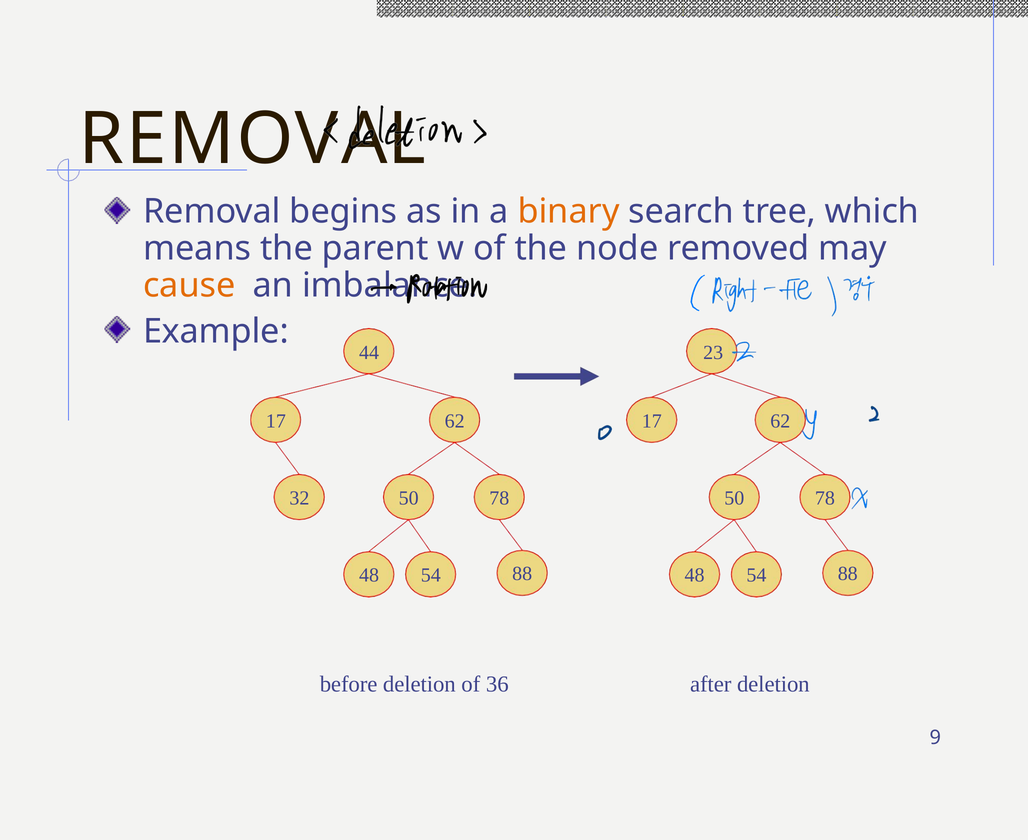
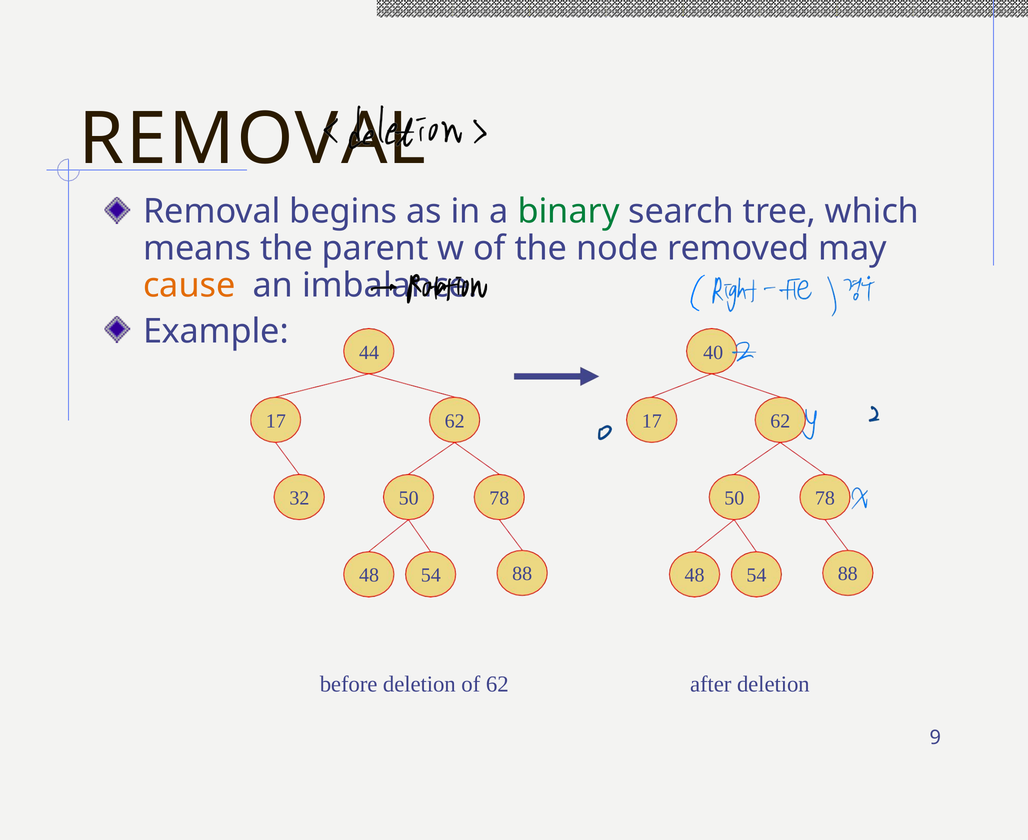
binary colour: orange -> green (569, 212)
23: 23 -> 40 (713, 353)
of 36: 36 -> 62 (497, 684)
